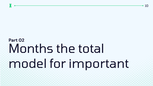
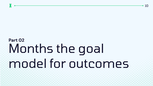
total: total -> goal (91, 49)
important: important -> outcomes (99, 64)
